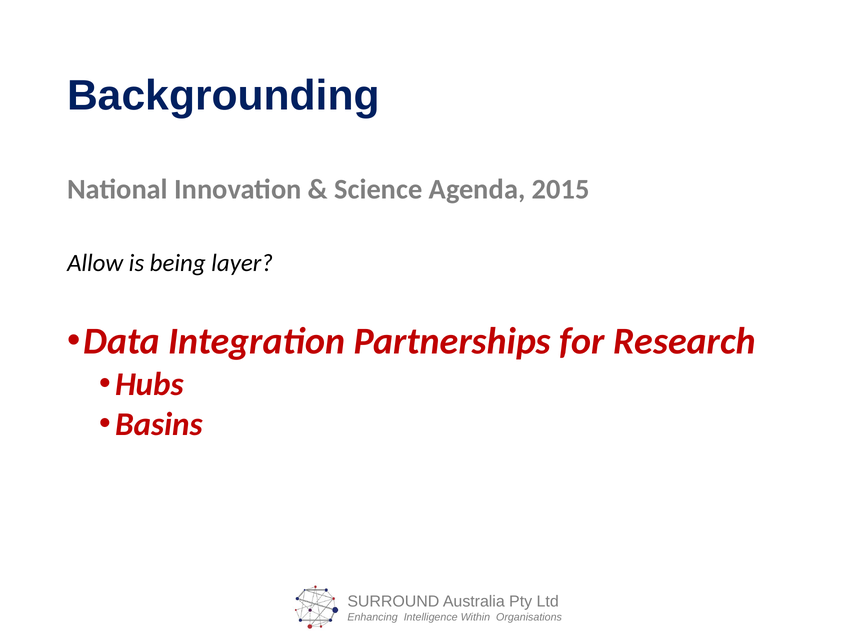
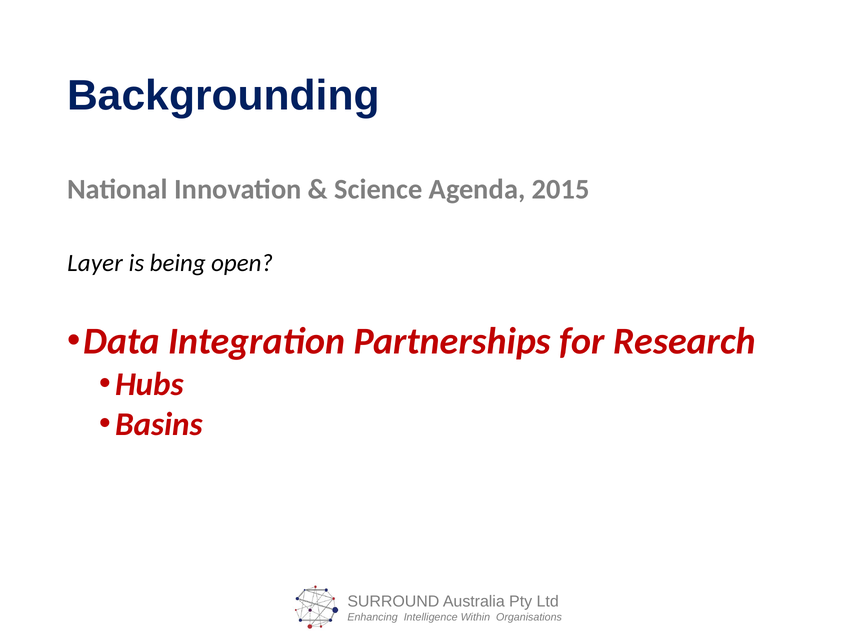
Allow: Allow -> Layer (95, 263)
layer: layer -> open (242, 263)
